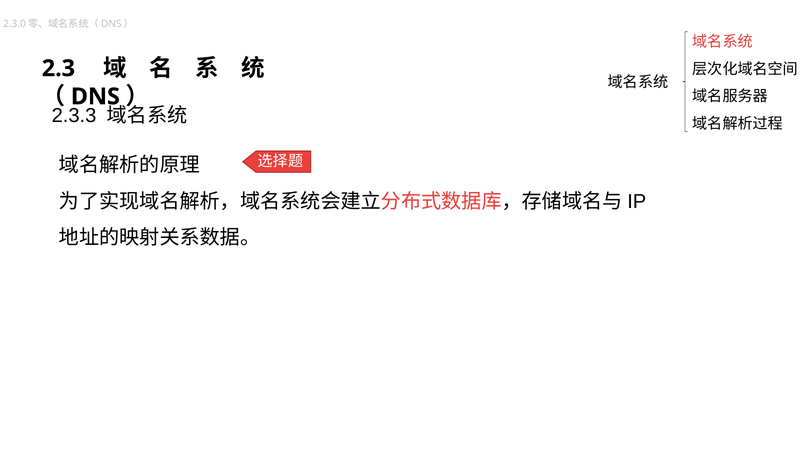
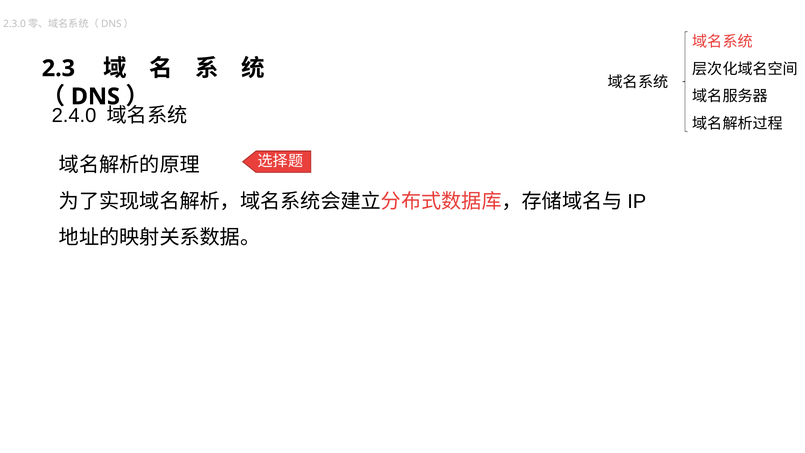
2.3.3: 2.3.3 -> 2.4.0 (74, 116)
